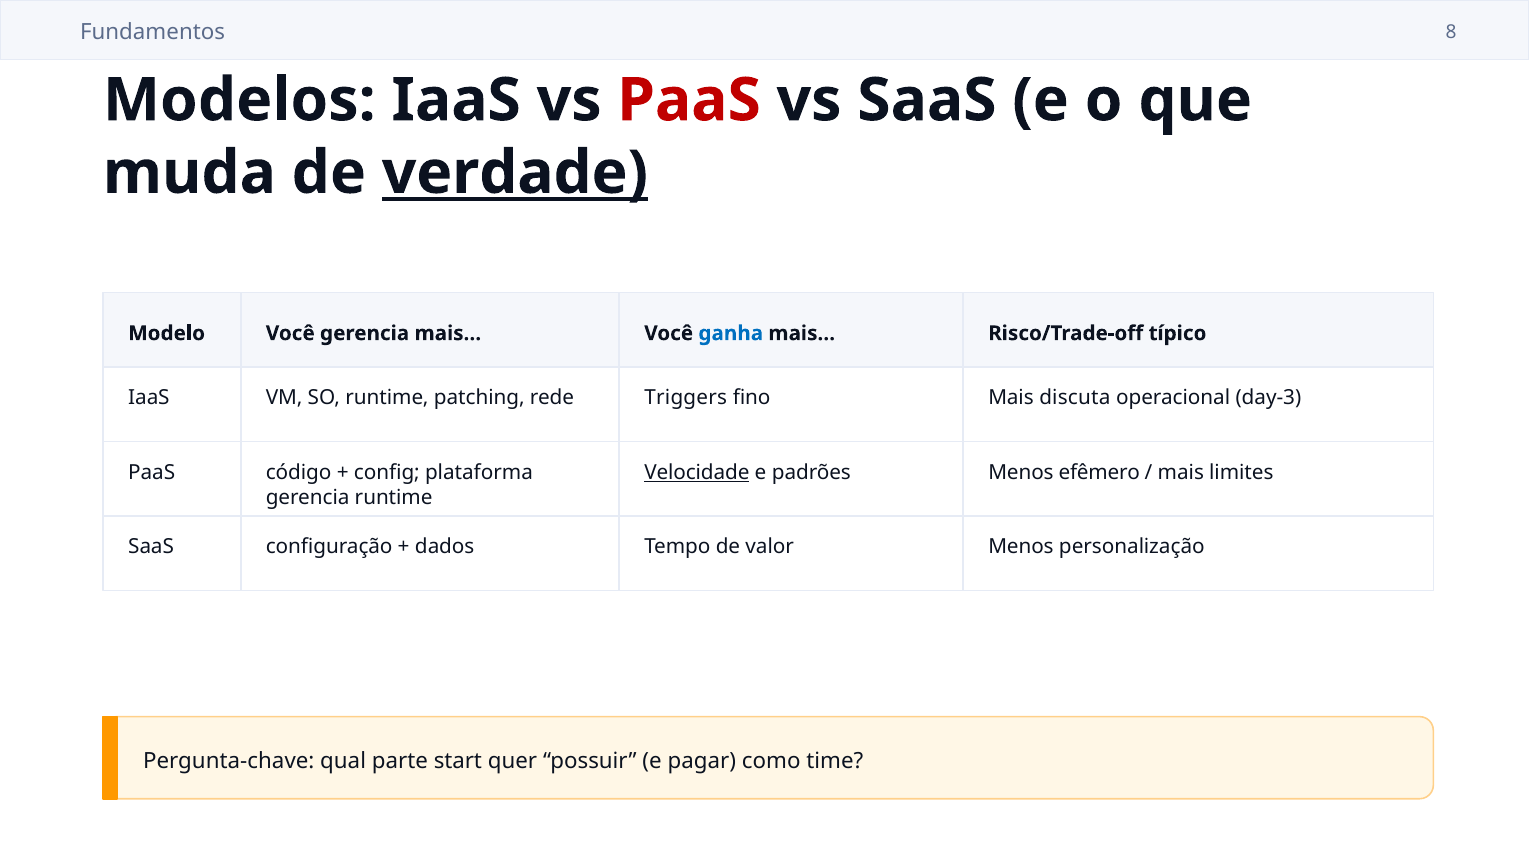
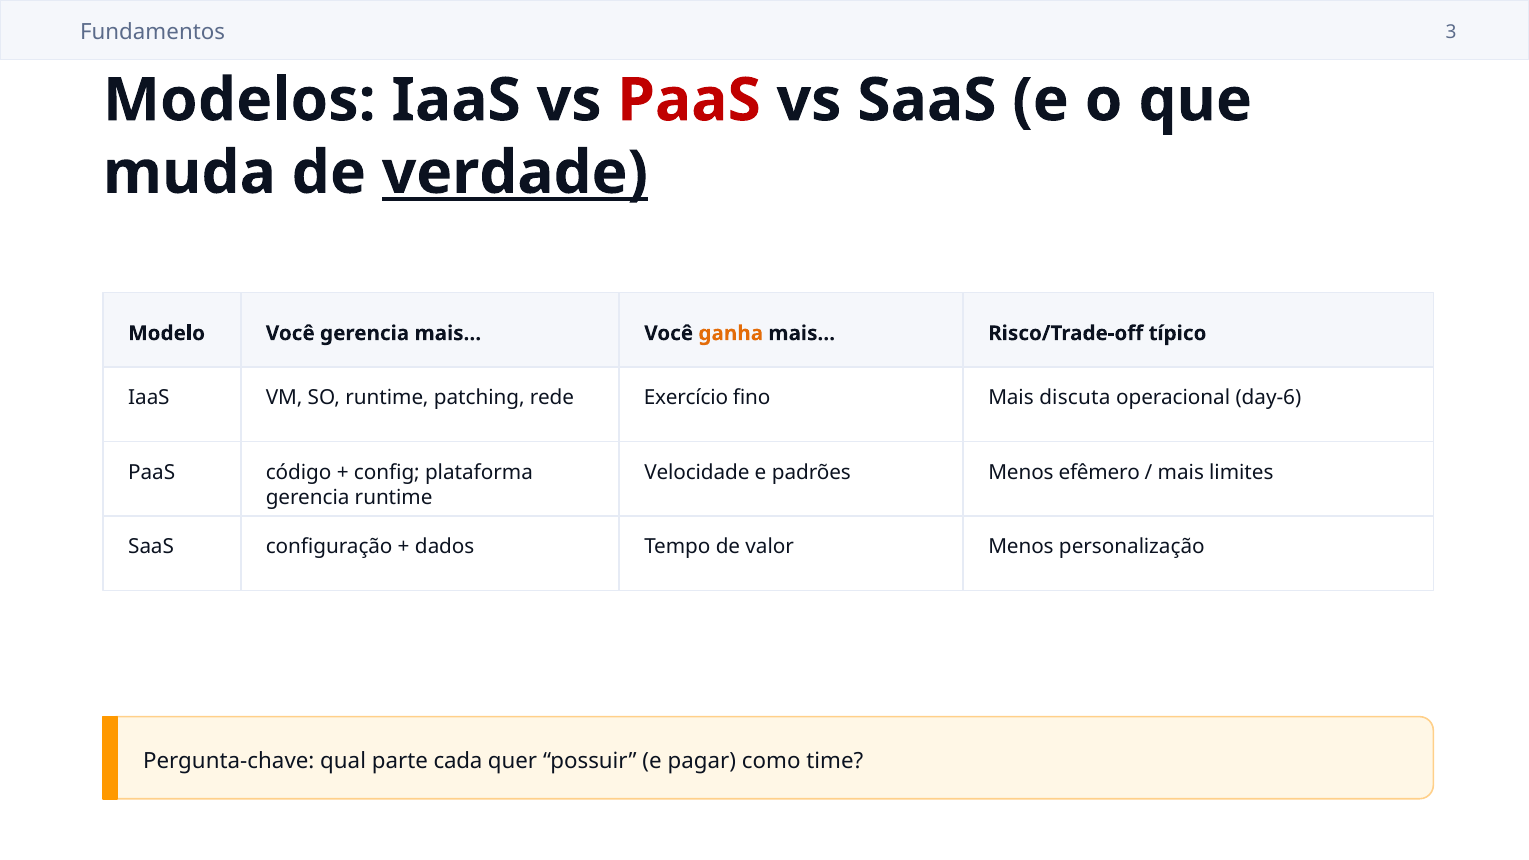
8: 8 -> 3 (1451, 32)
ganha colour: blue -> orange (731, 333)
Triggers: Triggers -> Exercício (686, 398)
day-3: day-3 -> day-6 (1268, 398)
Velocidade underline: present -> none (697, 472)
start: start -> cada (458, 762)
